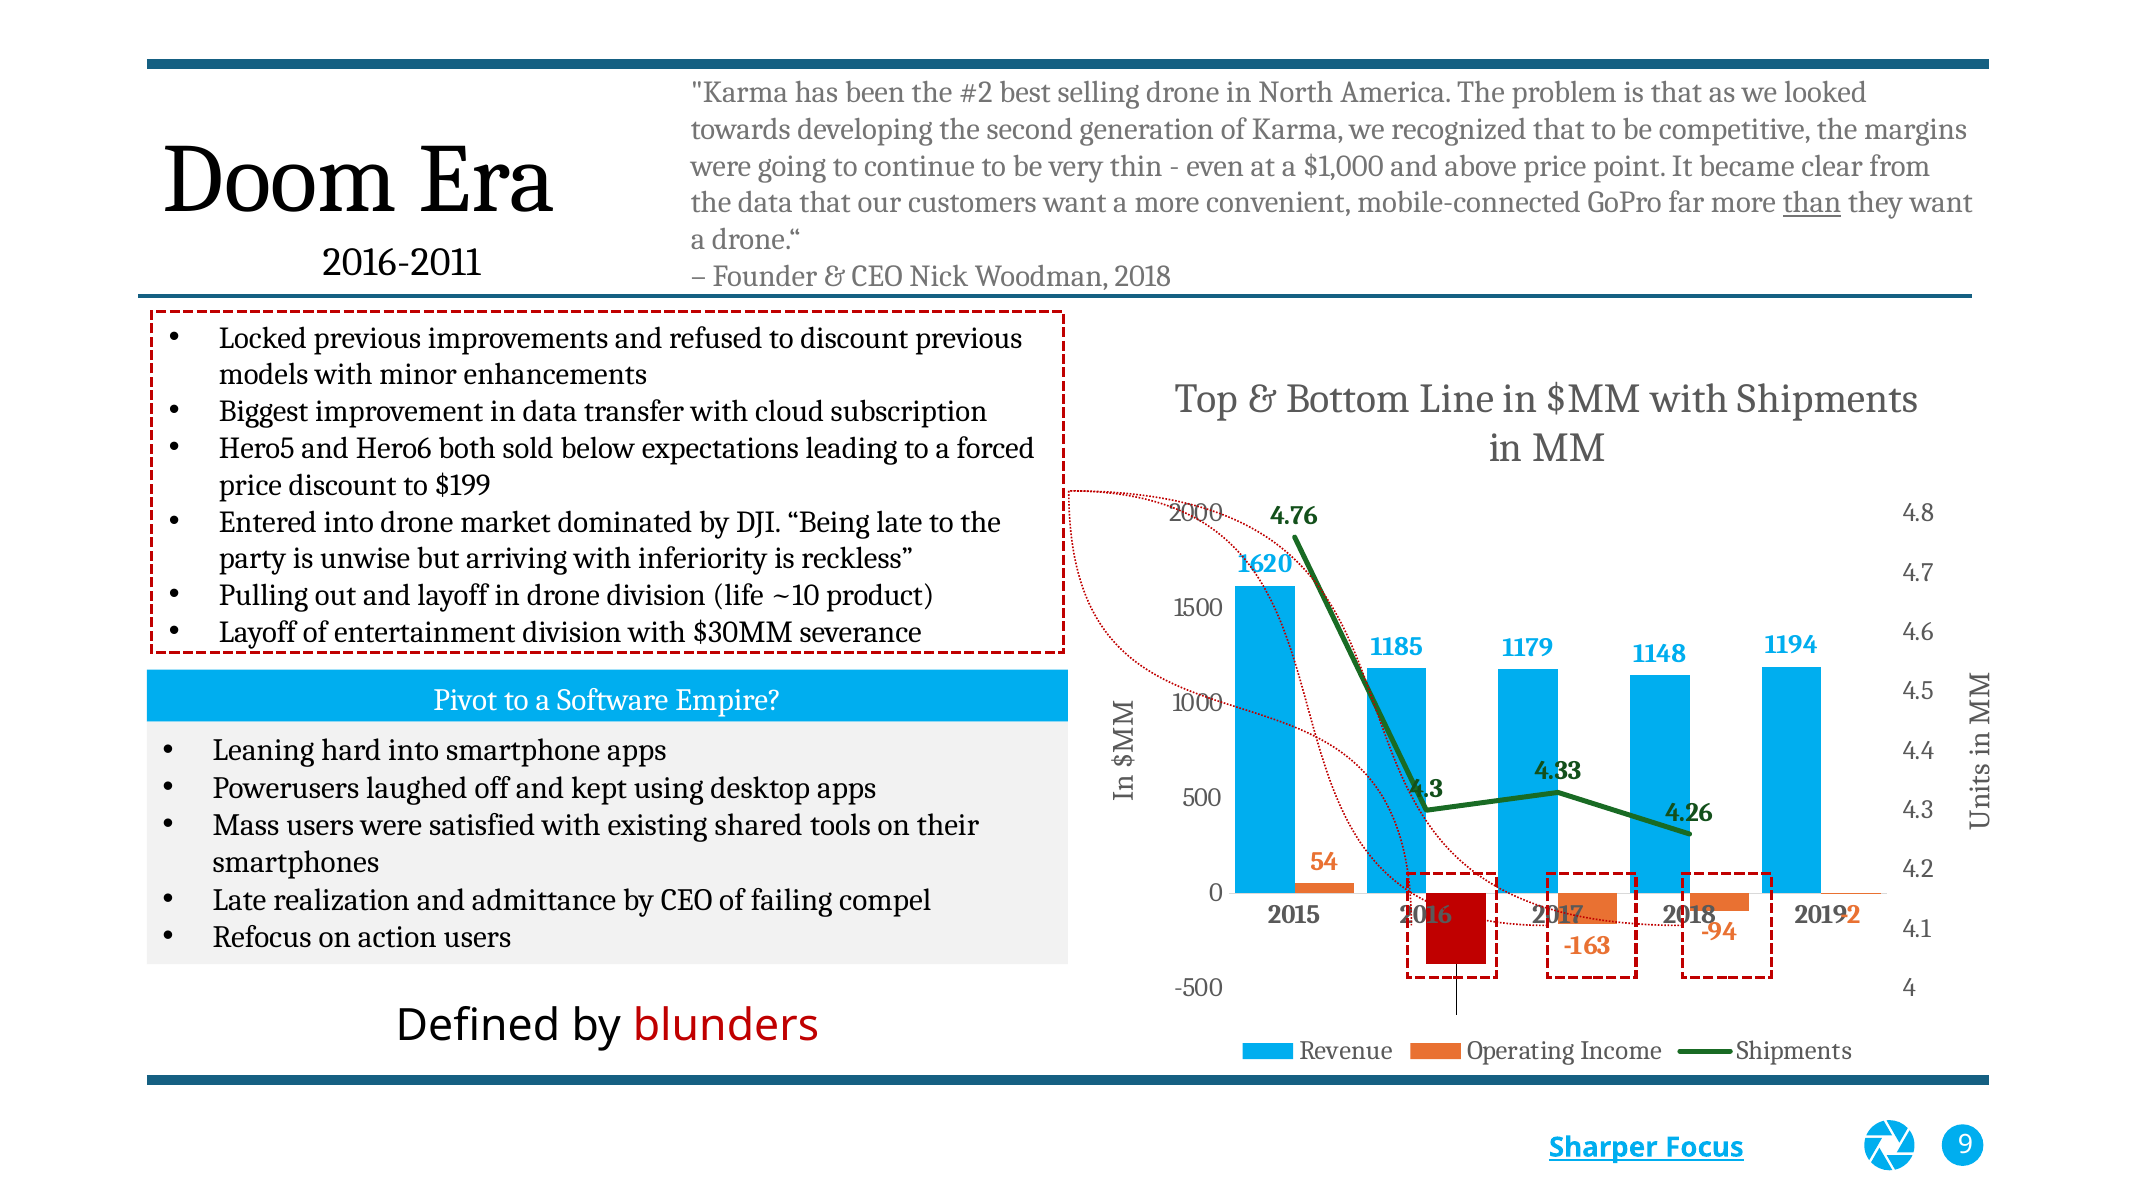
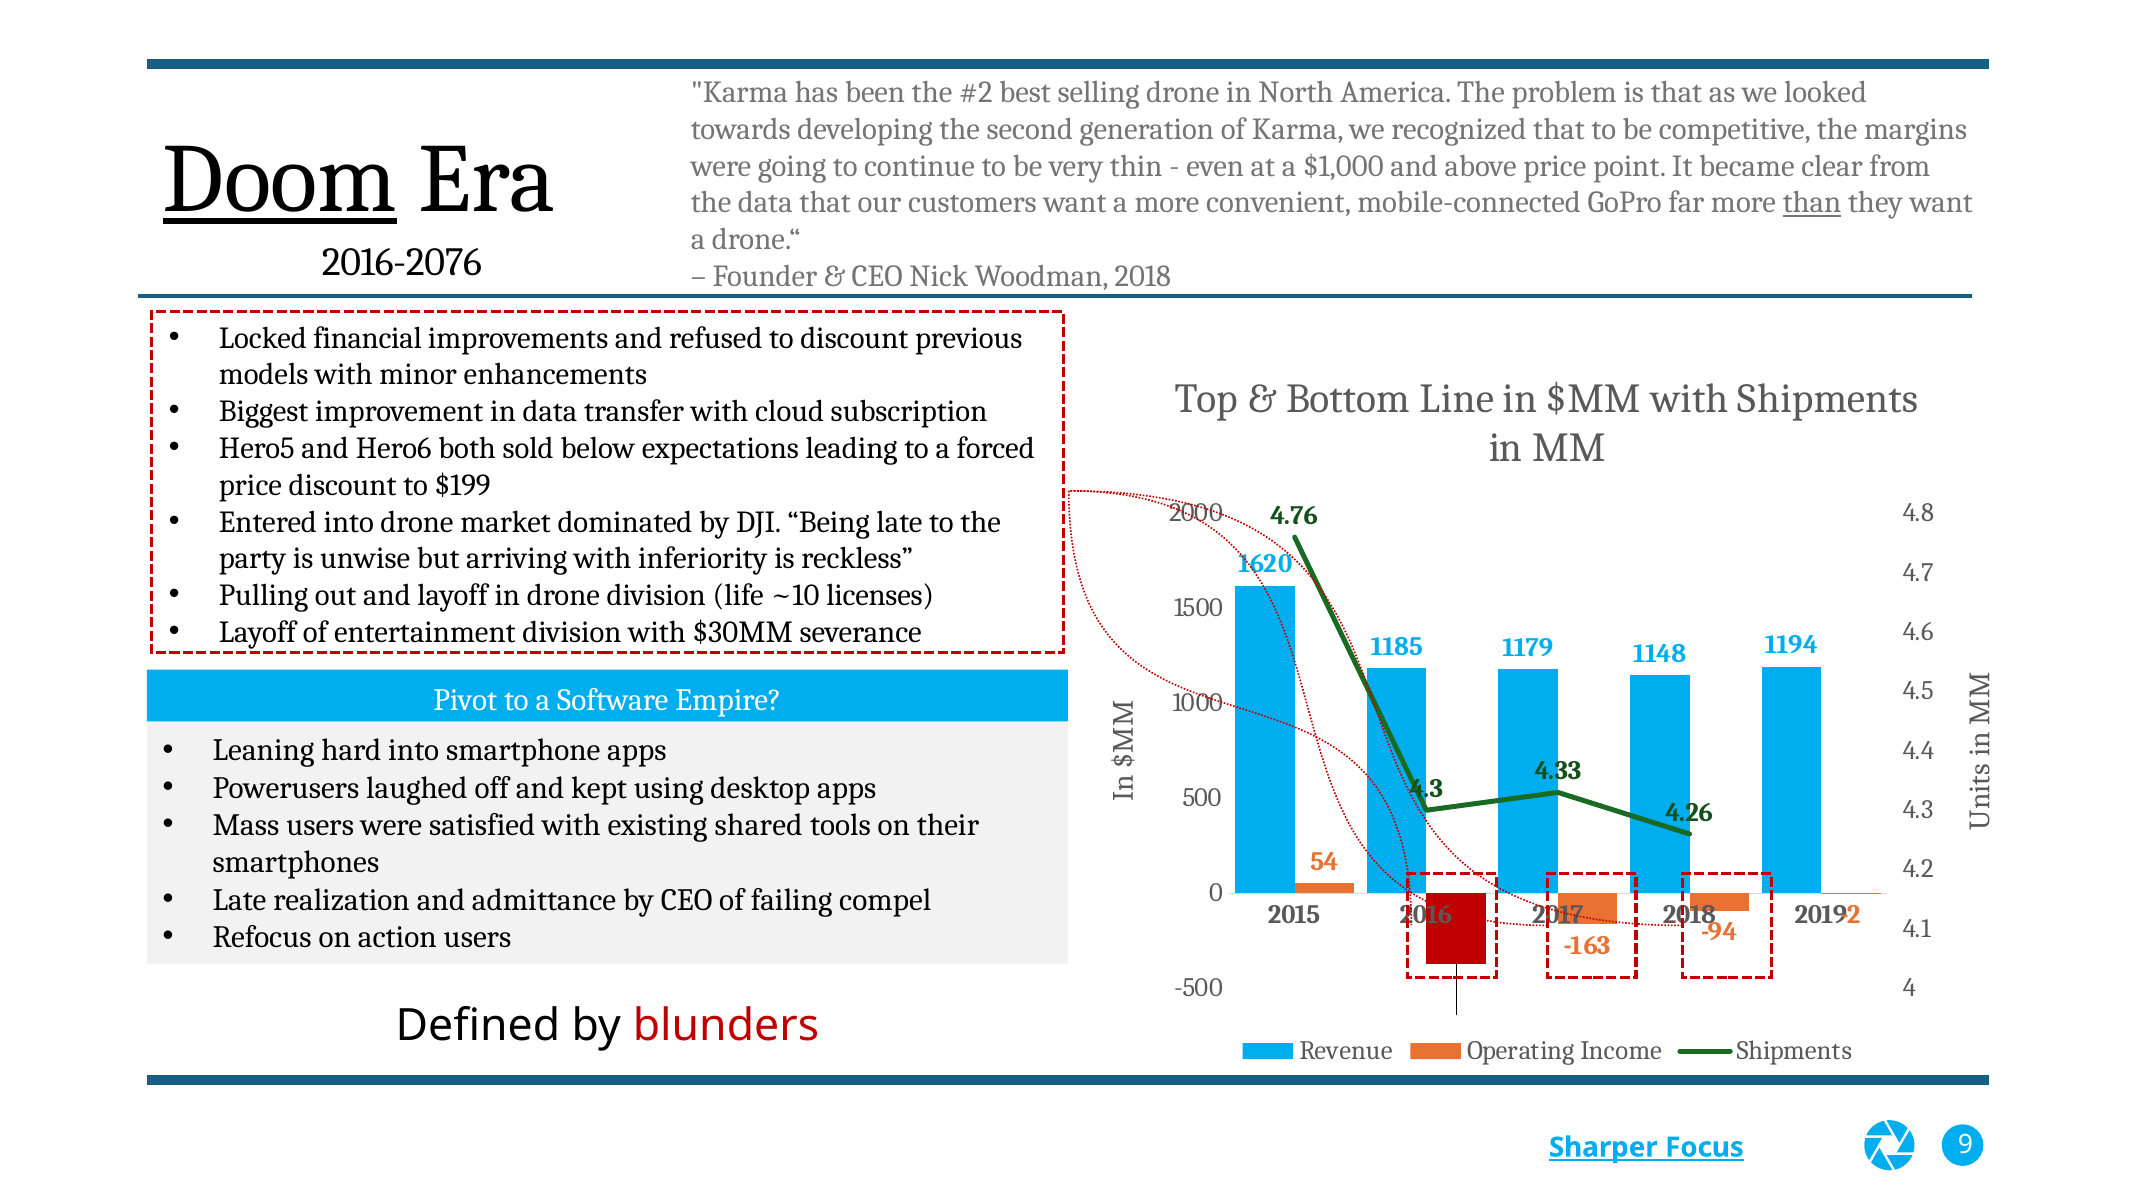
Doom underline: none -> present (280, 179)
2016-2011: 2016-2011 -> 2016-2076 (402, 262)
Locked previous: previous -> financial (368, 338)
product: product -> licenses (880, 596)
